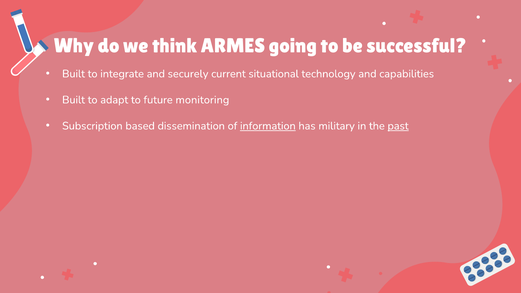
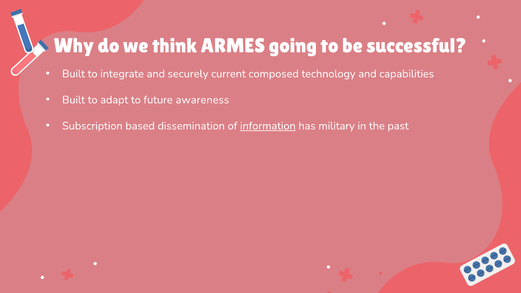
situational: situational -> composed (274, 74)
monitoring: monitoring -> awareness (202, 100)
past underline: present -> none (398, 126)
